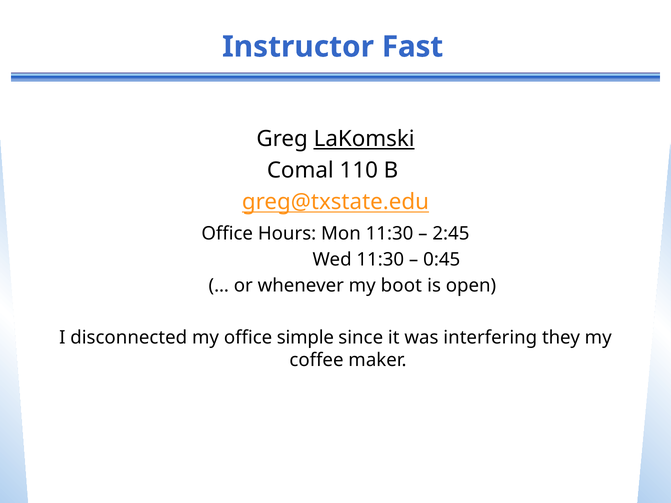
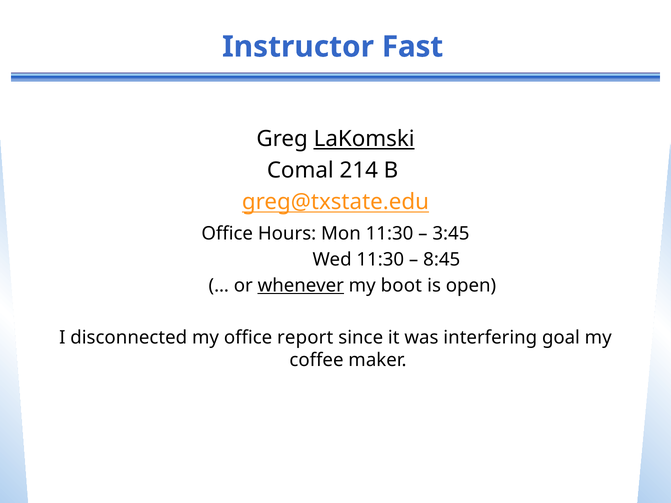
110: 110 -> 214 (359, 170)
2:45: 2:45 -> 3:45 (451, 234)
0:45: 0:45 -> 8:45 (442, 260)
whenever underline: none -> present (301, 286)
simple: simple -> report (305, 338)
they: they -> goal (561, 338)
